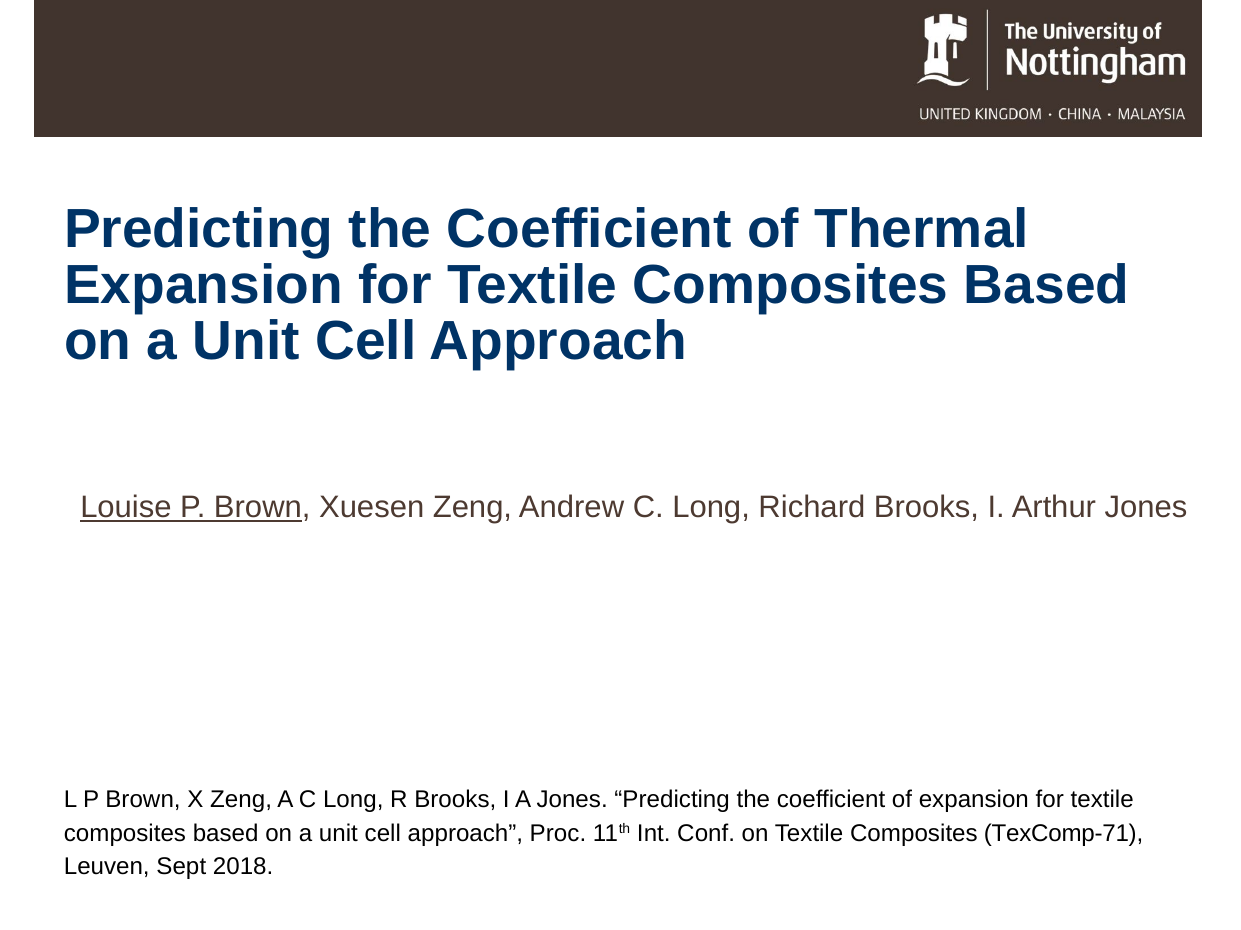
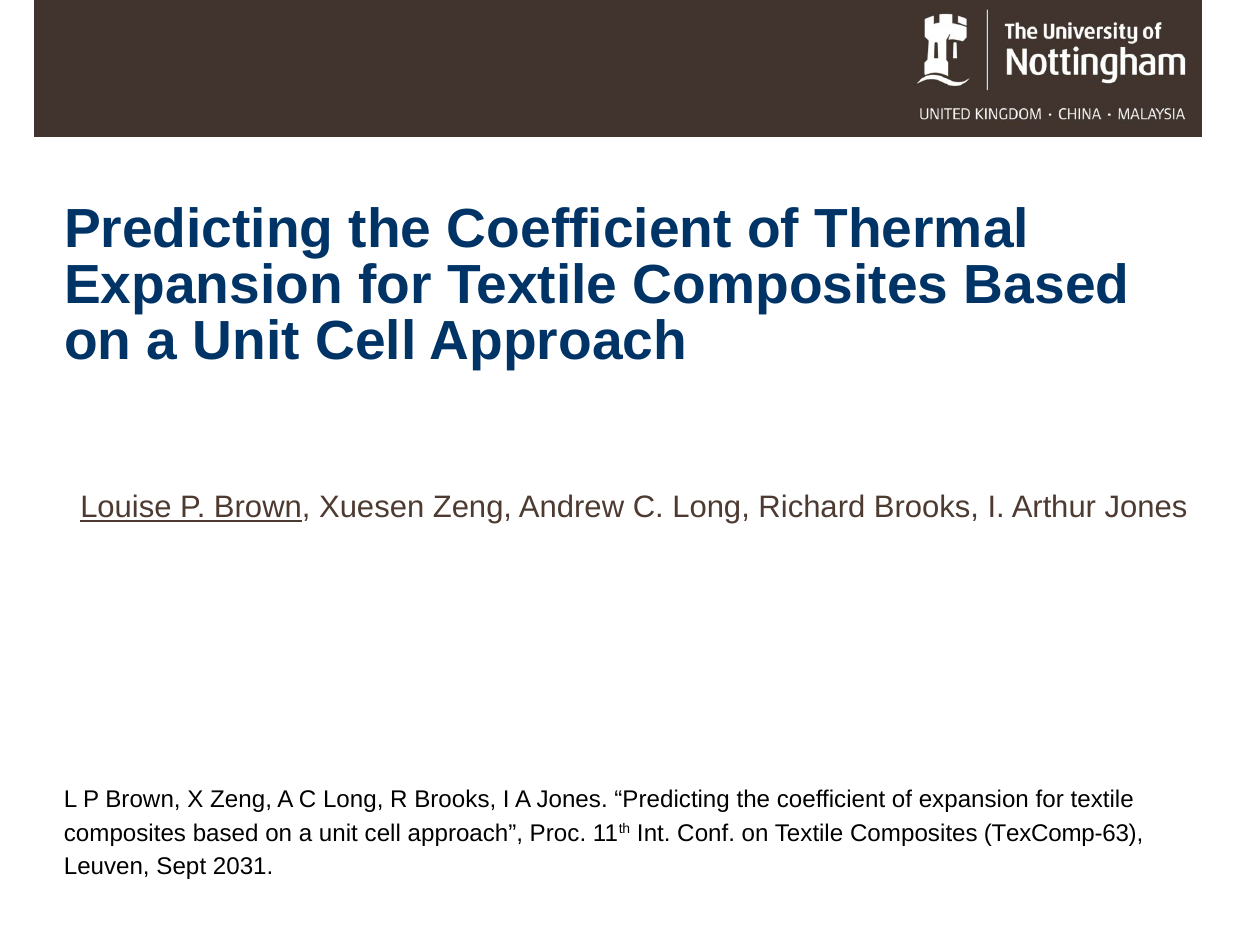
TexComp-71: TexComp-71 -> TexComp-63 (1064, 834)
2018: 2018 -> 2031 (243, 867)
